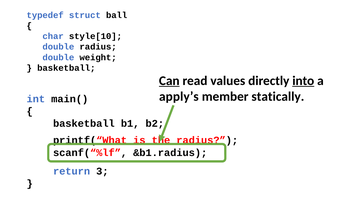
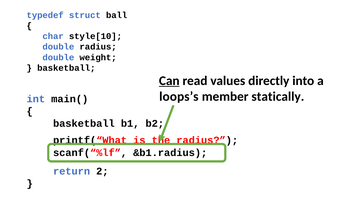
into underline: present -> none (303, 81)
apply’s: apply’s -> loops’s (179, 97)
3: 3 -> 2 (102, 172)
